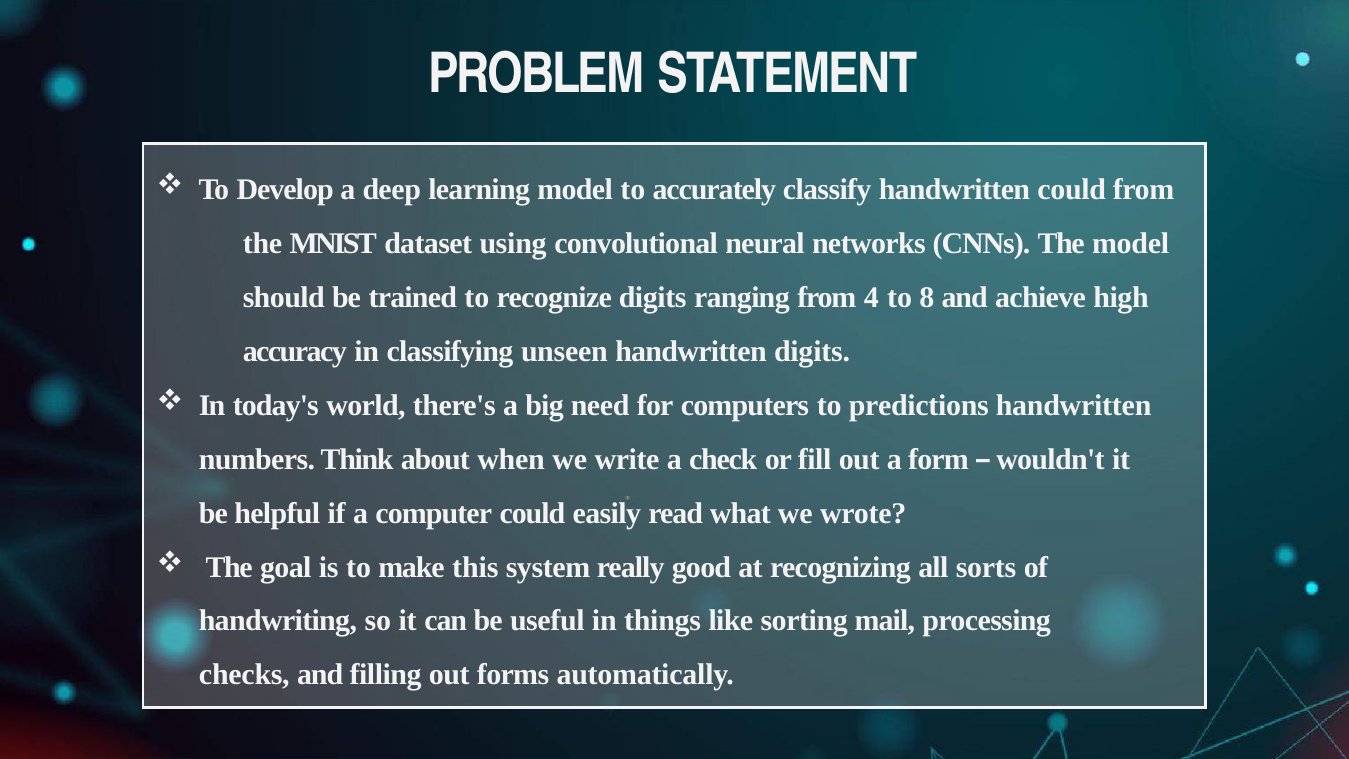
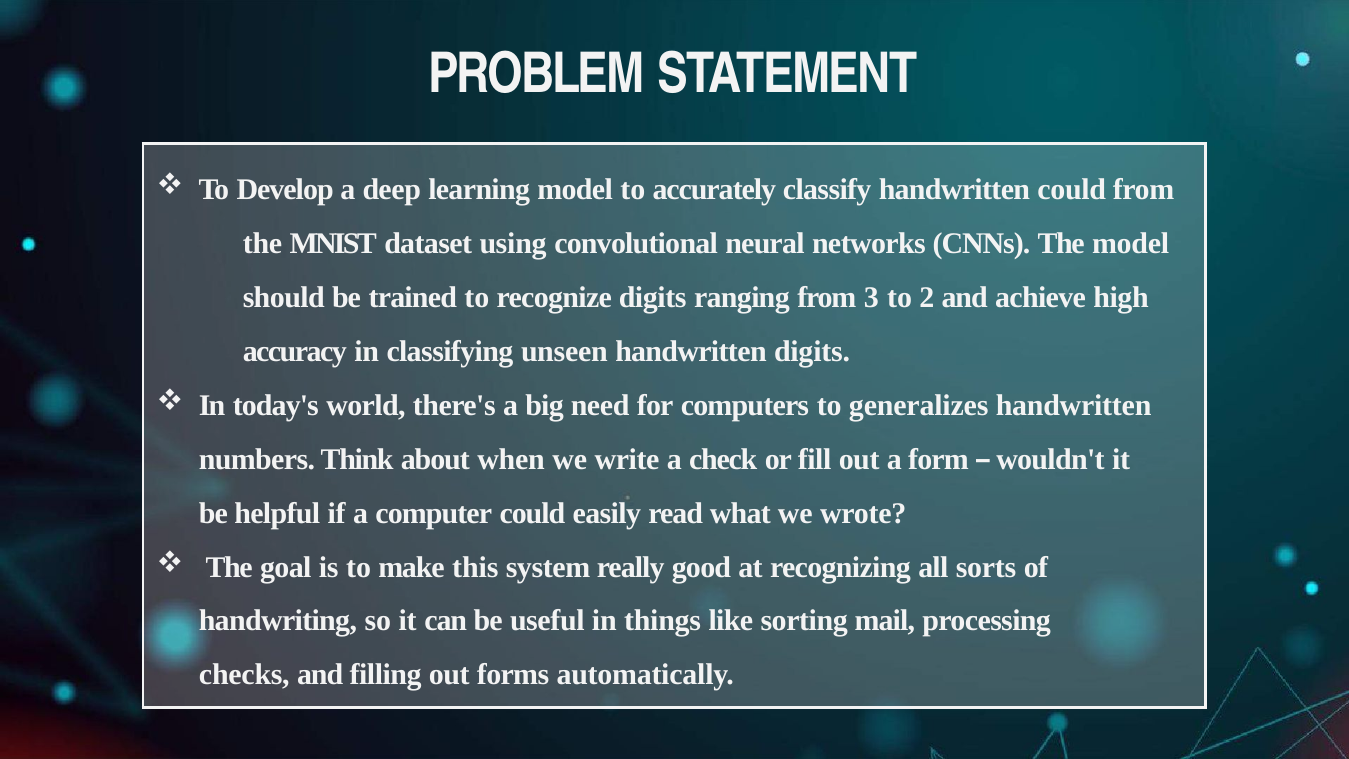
4: 4 -> 3 (871, 297)
8: 8 -> 2 (927, 297)
predictions: predictions -> generalizes (919, 405)
